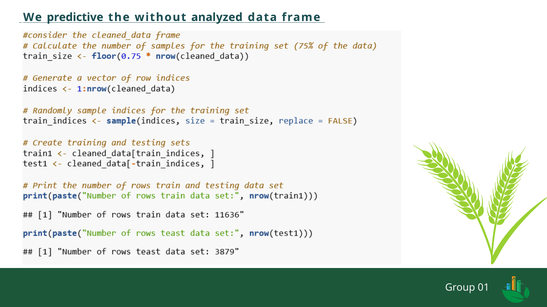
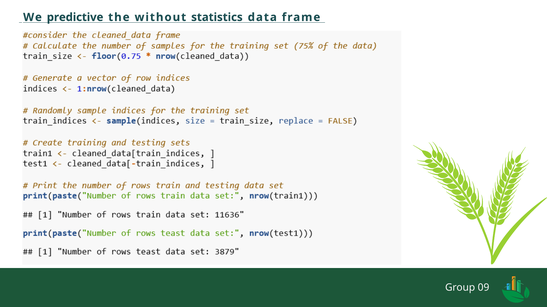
analyzed: analyzed -> statistics (217, 17)
01: 01 -> 09 (484, 288)
